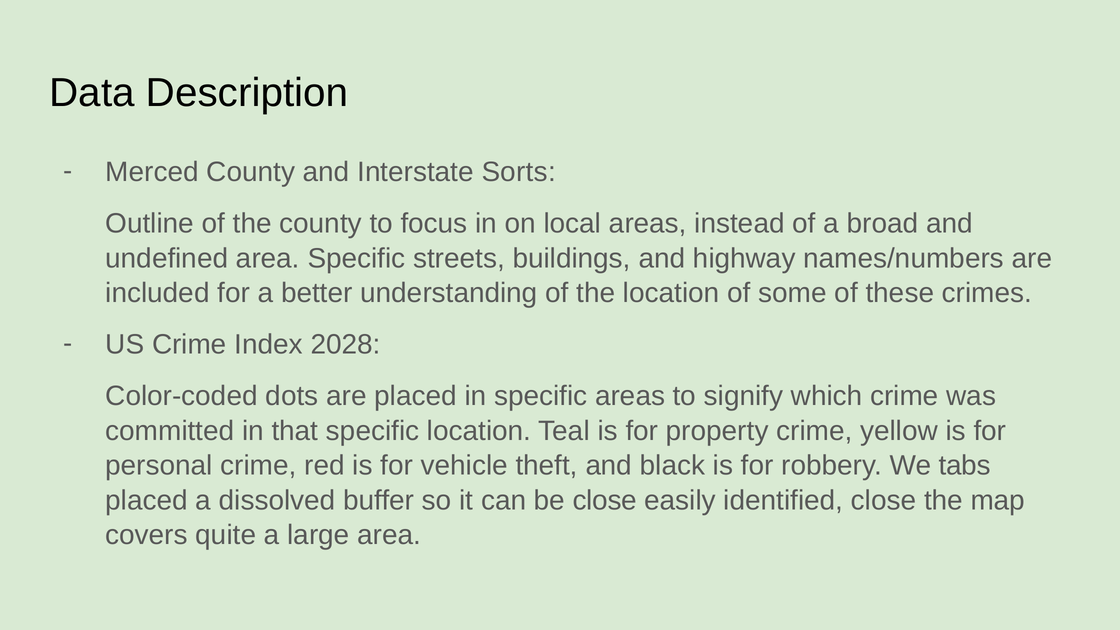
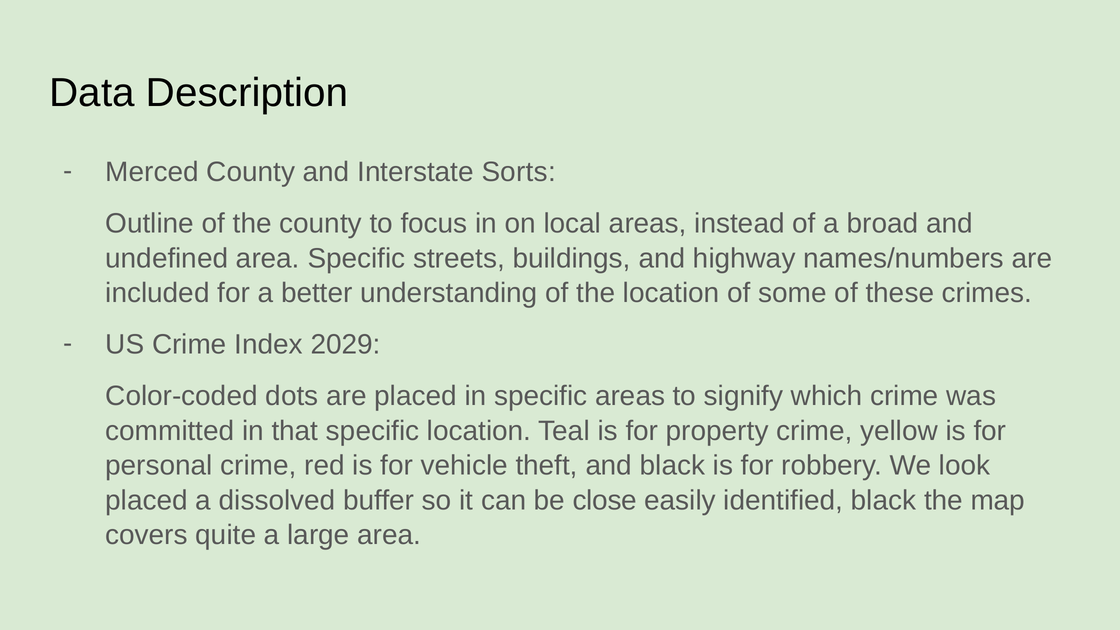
2028: 2028 -> 2029 (346, 345)
tabs: tabs -> look (965, 466)
identified close: close -> black (884, 500)
